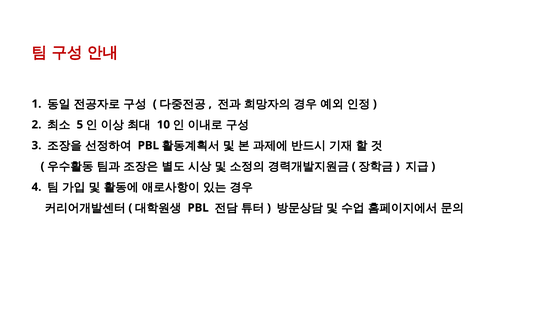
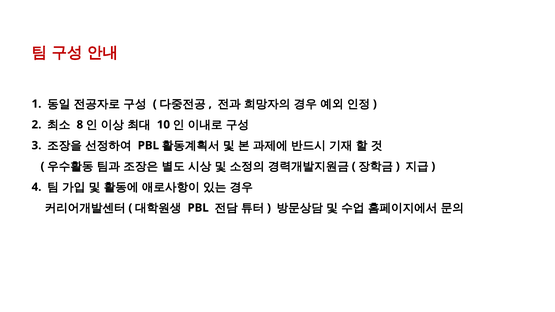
5: 5 -> 8 (80, 125)
